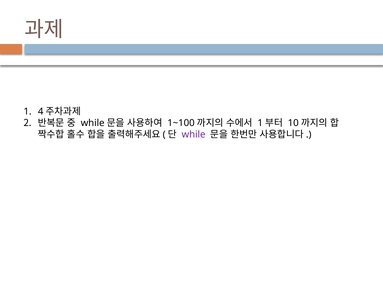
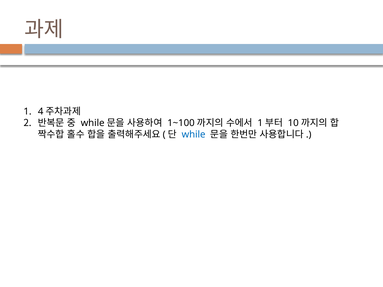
while colour: purple -> blue (194, 135)
